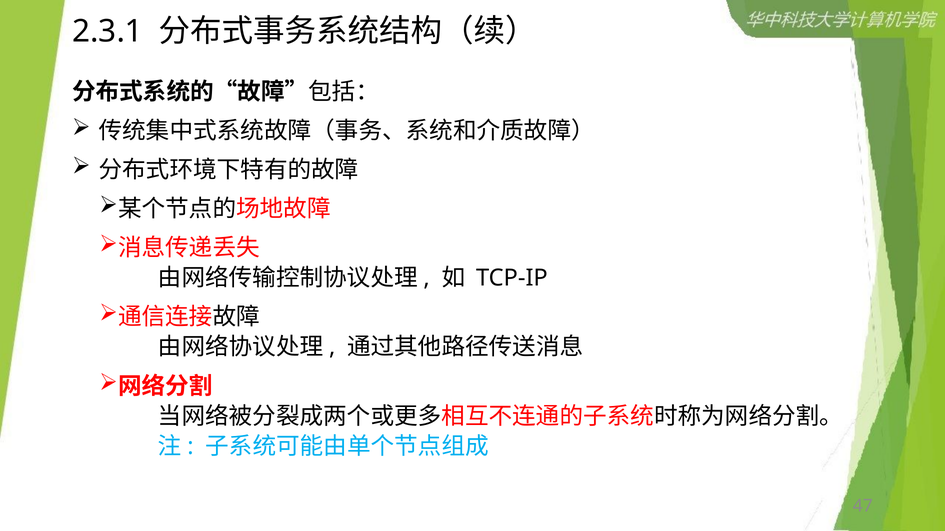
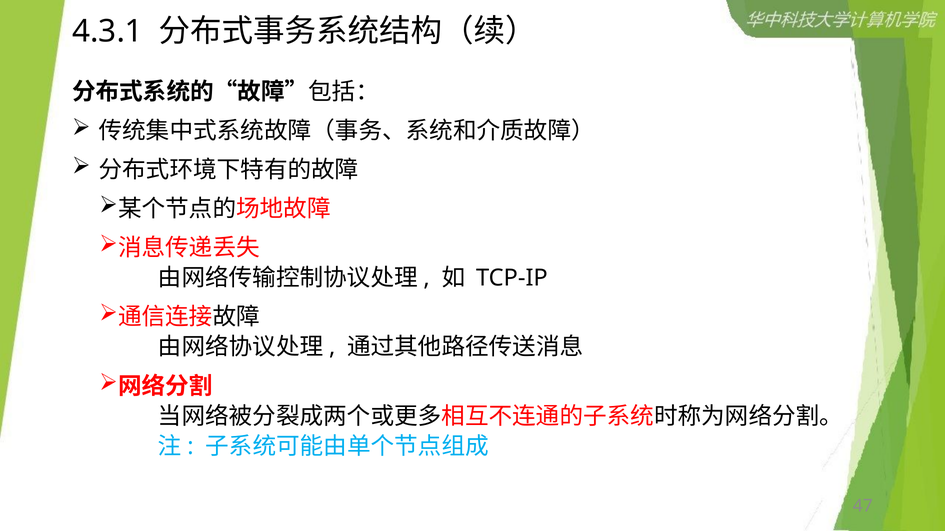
2.3.1: 2.3.1 -> 4.3.1 (108, 31)
